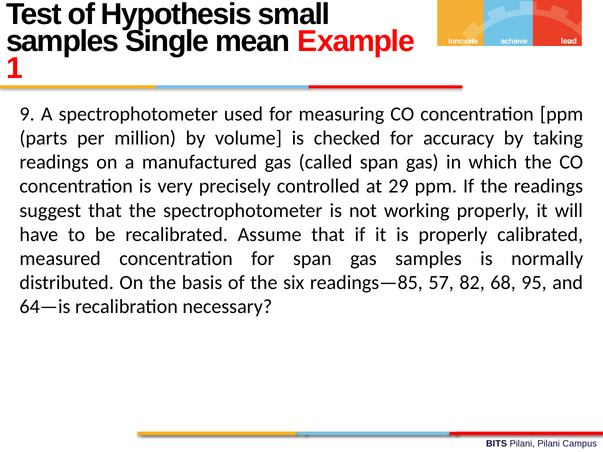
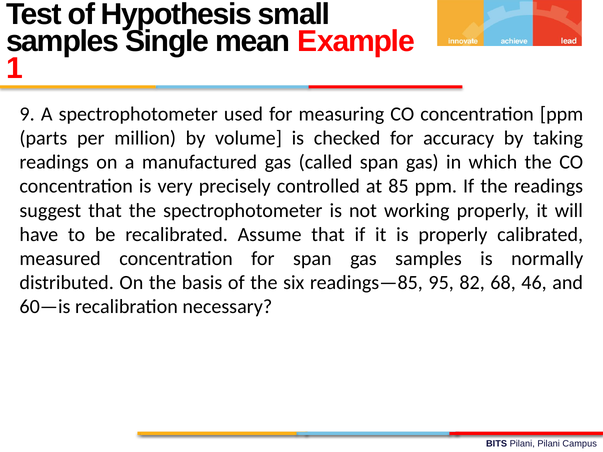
29: 29 -> 85 (398, 186)
57: 57 -> 95 (441, 283)
95: 95 -> 46 (534, 283)
64—is: 64—is -> 60—is (45, 307)
